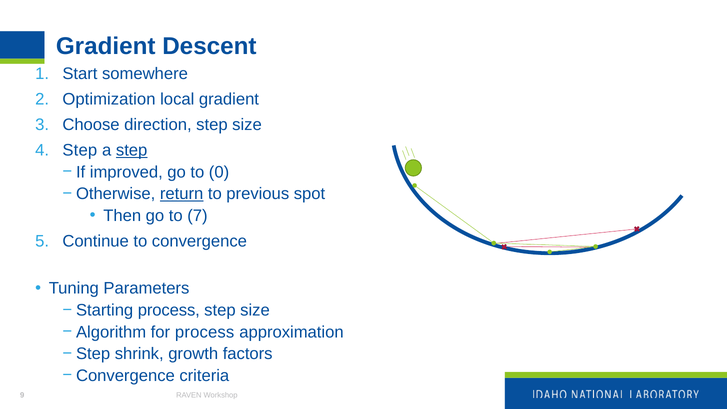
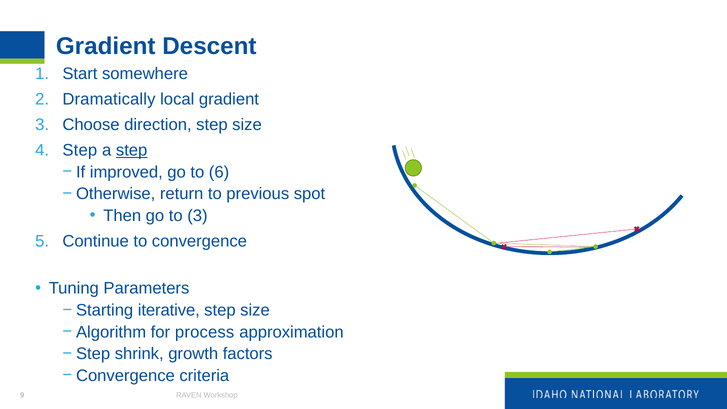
Optimization: Optimization -> Dramatically (109, 99)
0: 0 -> 6 (219, 172)
return underline: present -> none (182, 194)
to 7: 7 -> 3 (197, 216)
process: process -> iterative (169, 310)
